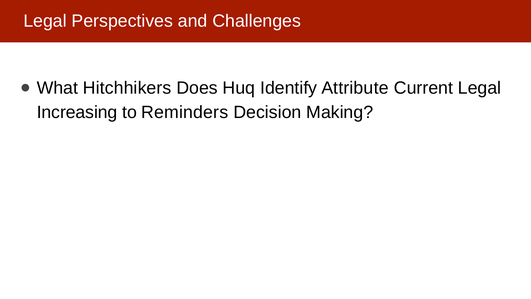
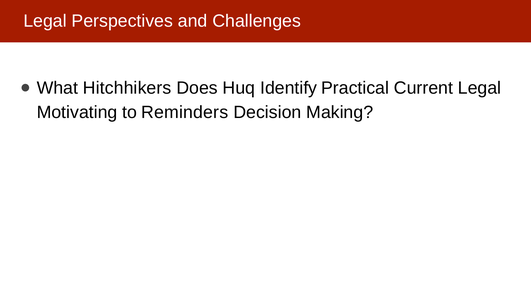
Attribute: Attribute -> Practical (355, 88)
Increasing: Increasing -> Motivating (77, 112)
